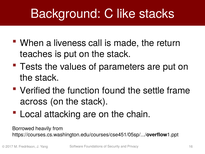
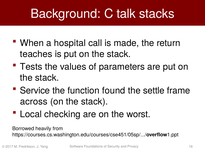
like: like -> talk (126, 14)
liveness: liveness -> hospital (70, 43)
Verified: Verified -> Service (35, 90)
attacking: attacking -> checking (62, 114)
chain: chain -> worst (139, 114)
